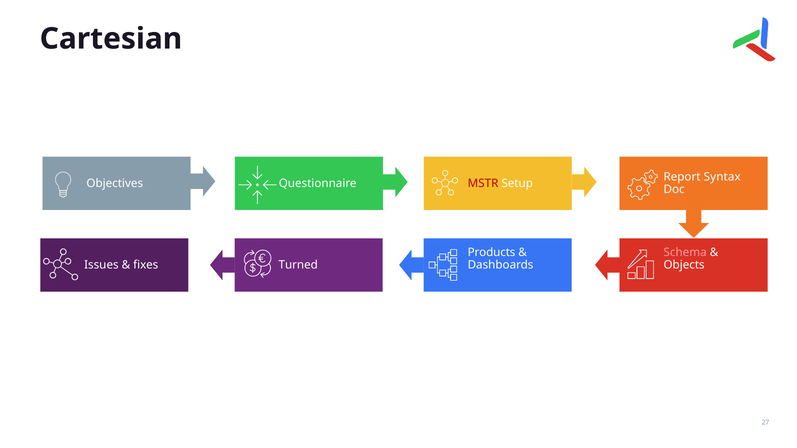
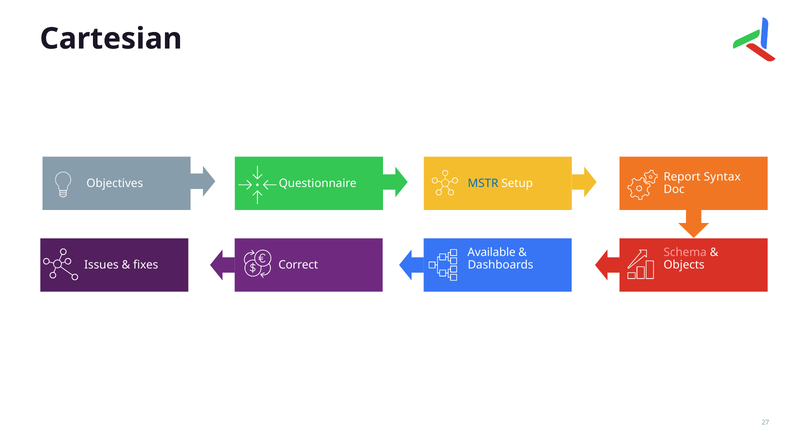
MSTR colour: red -> blue (483, 183)
Products: Products -> Available (492, 253)
Turned: Turned -> Correct (298, 265)
